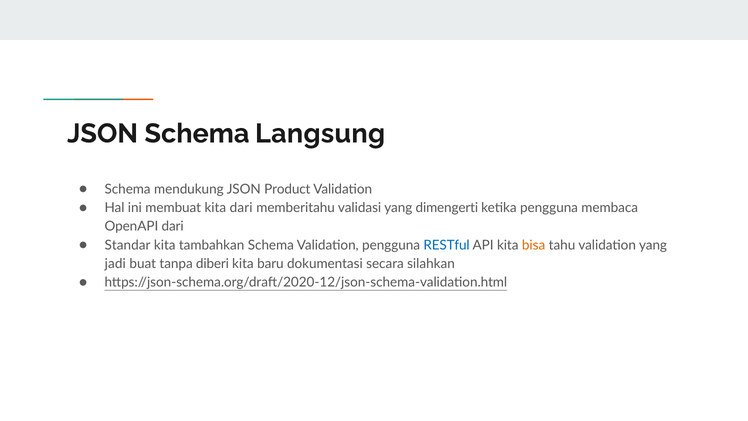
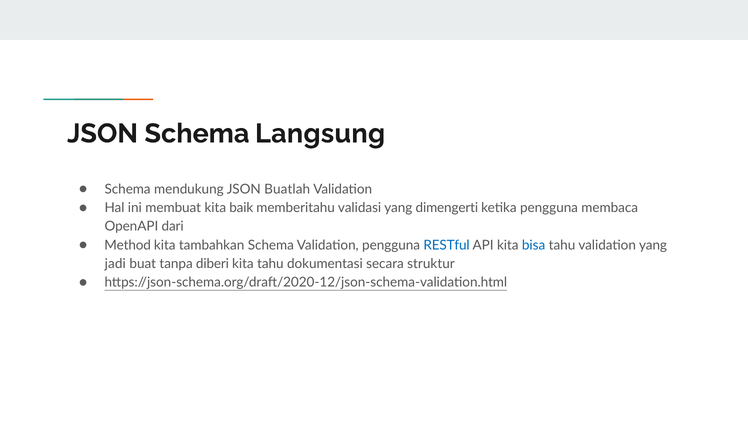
Product: Product -> Buatlah (287, 189)
kita dari: dari -> baik (241, 208)
Standar: Standar -> Method (128, 245)
bisa colour: orange -> blue (534, 245)
kita baru: baru -> tahu (270, 264)
silahkan: silahkan -> struktur (431, 264)
